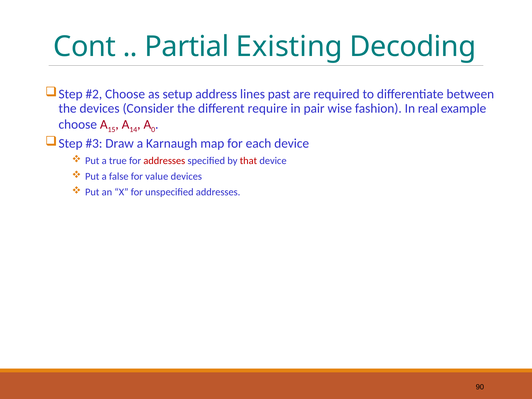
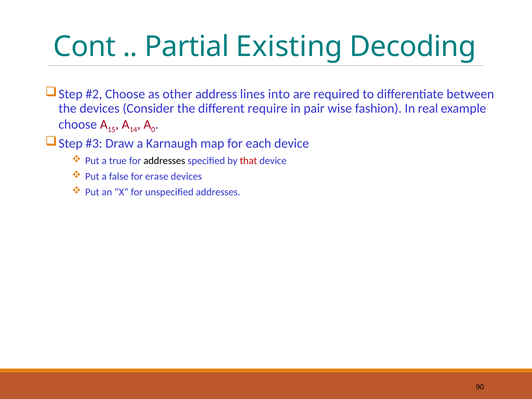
setup: setup -> other (177, 94)
past: past -> into (279, 94)
addresses colour: red -> black (164, 161)
value: value -> erase (157, 176)
